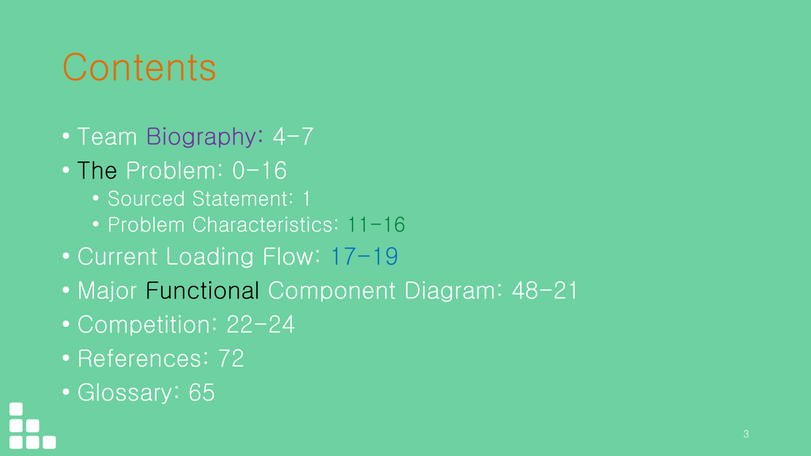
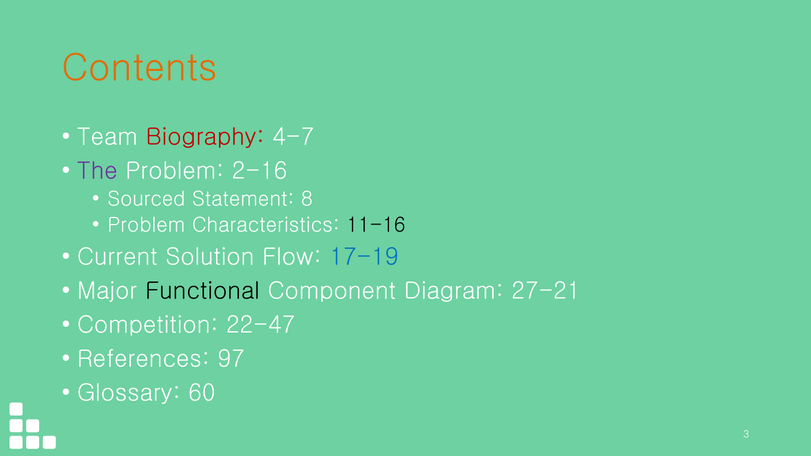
Biography colour: purple -> red (205, 137)
The colour: black -> purple (97, 171)
0-16: 0-16 -> 2-16 (260, 171)
1: 1 -> 8 (307, 199)
11-16 colour: green -> black (376, 225)
Loading: Loading -> Solution (210, 257)
48-21: 48-21 -> 27-21 (546, 291)
22-24: 22-24 -> 22-47 (261, 325)
72: 72 -> 97 (231, 359)
65: 65 -> 60 (202, 393)
